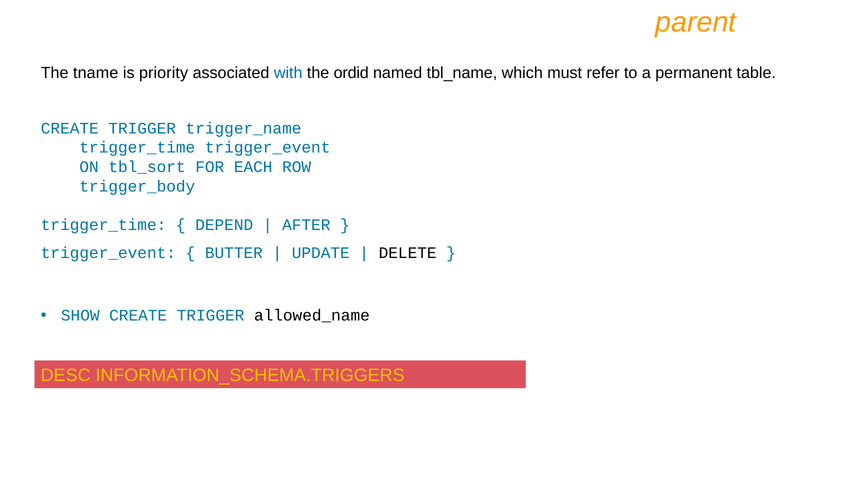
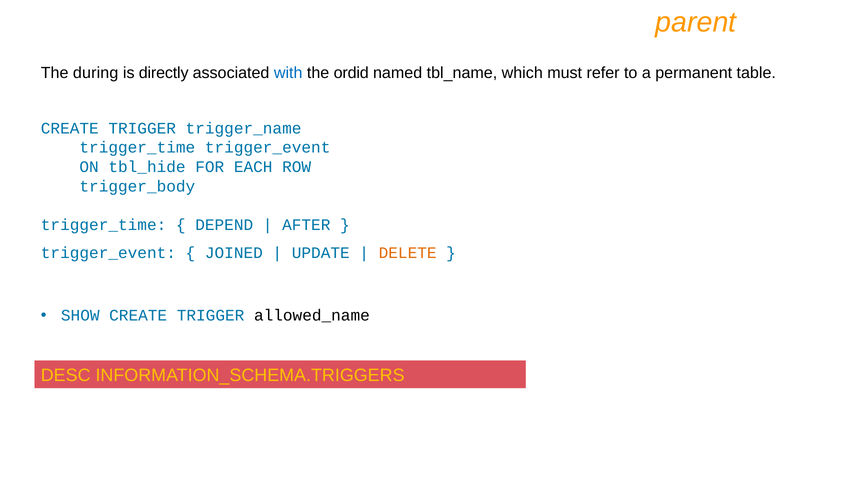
tname: tname -> during (96, 73)
priority: priority -> directly (164, 73)
tbl_sort: tbl_sort -> tbl_hide (147, 167)
BUTTER: BUTTER -> JOINED (234, 253)
DELETE colour: black -> orange (408, 253)
